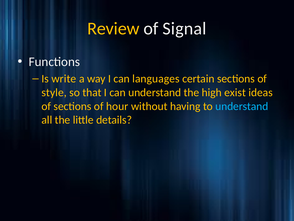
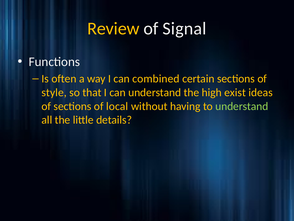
write: write -> often (64, 79)
languages: languages -> combined (156, 79)
hour: hour -> local (117, 106)
understand colour: light blue -> light green (242, 106)
